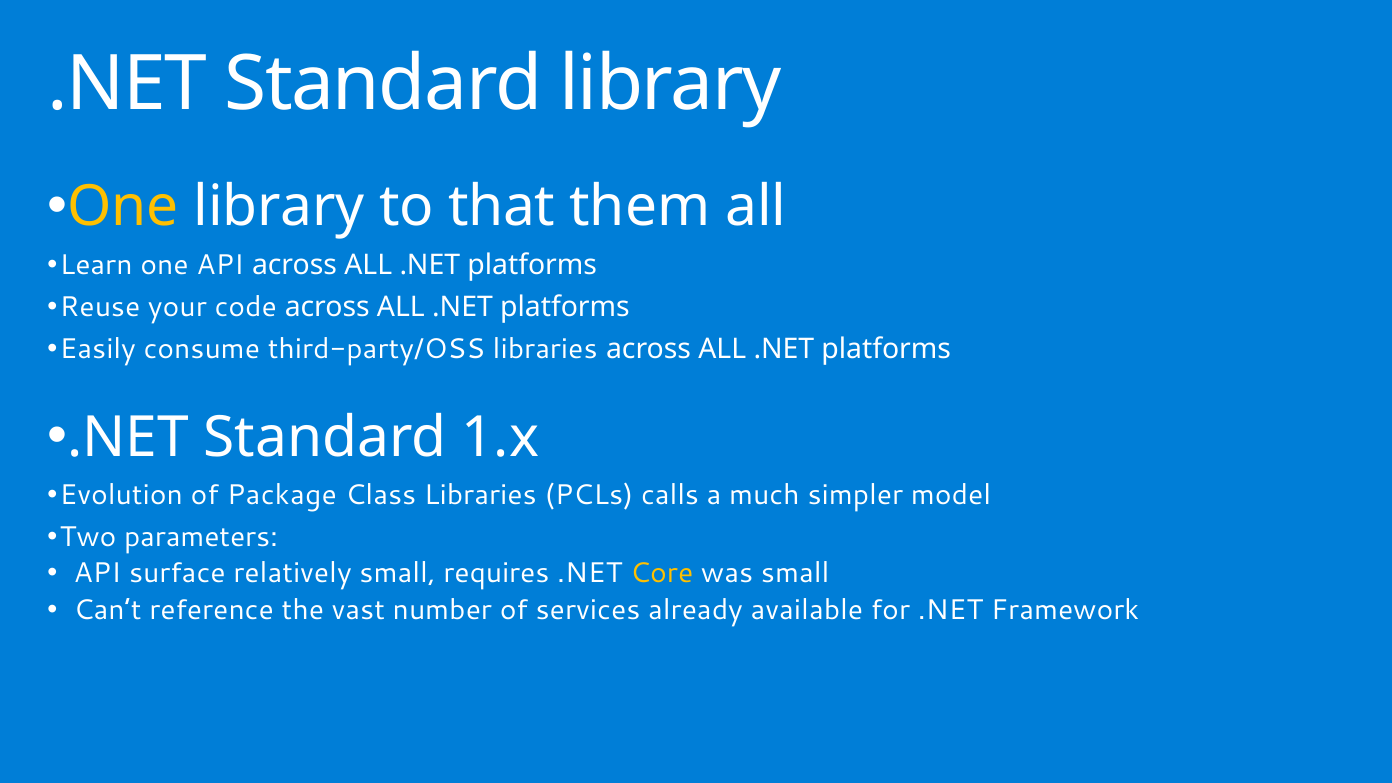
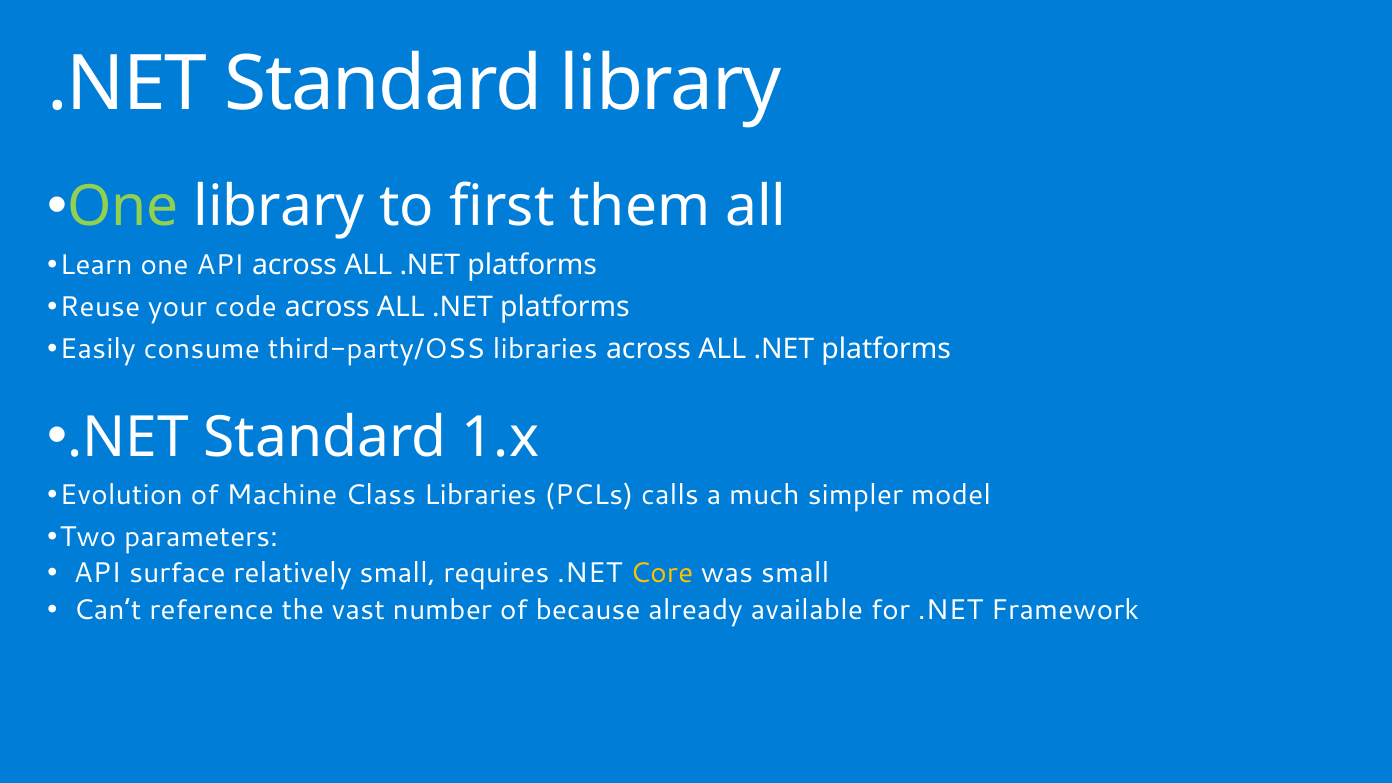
One colour: yellow -> light green (123, 207)
that: that -> first (502, 207)
Package: Package -> Machine (282, 495)
services: services -> because (588, 610)
